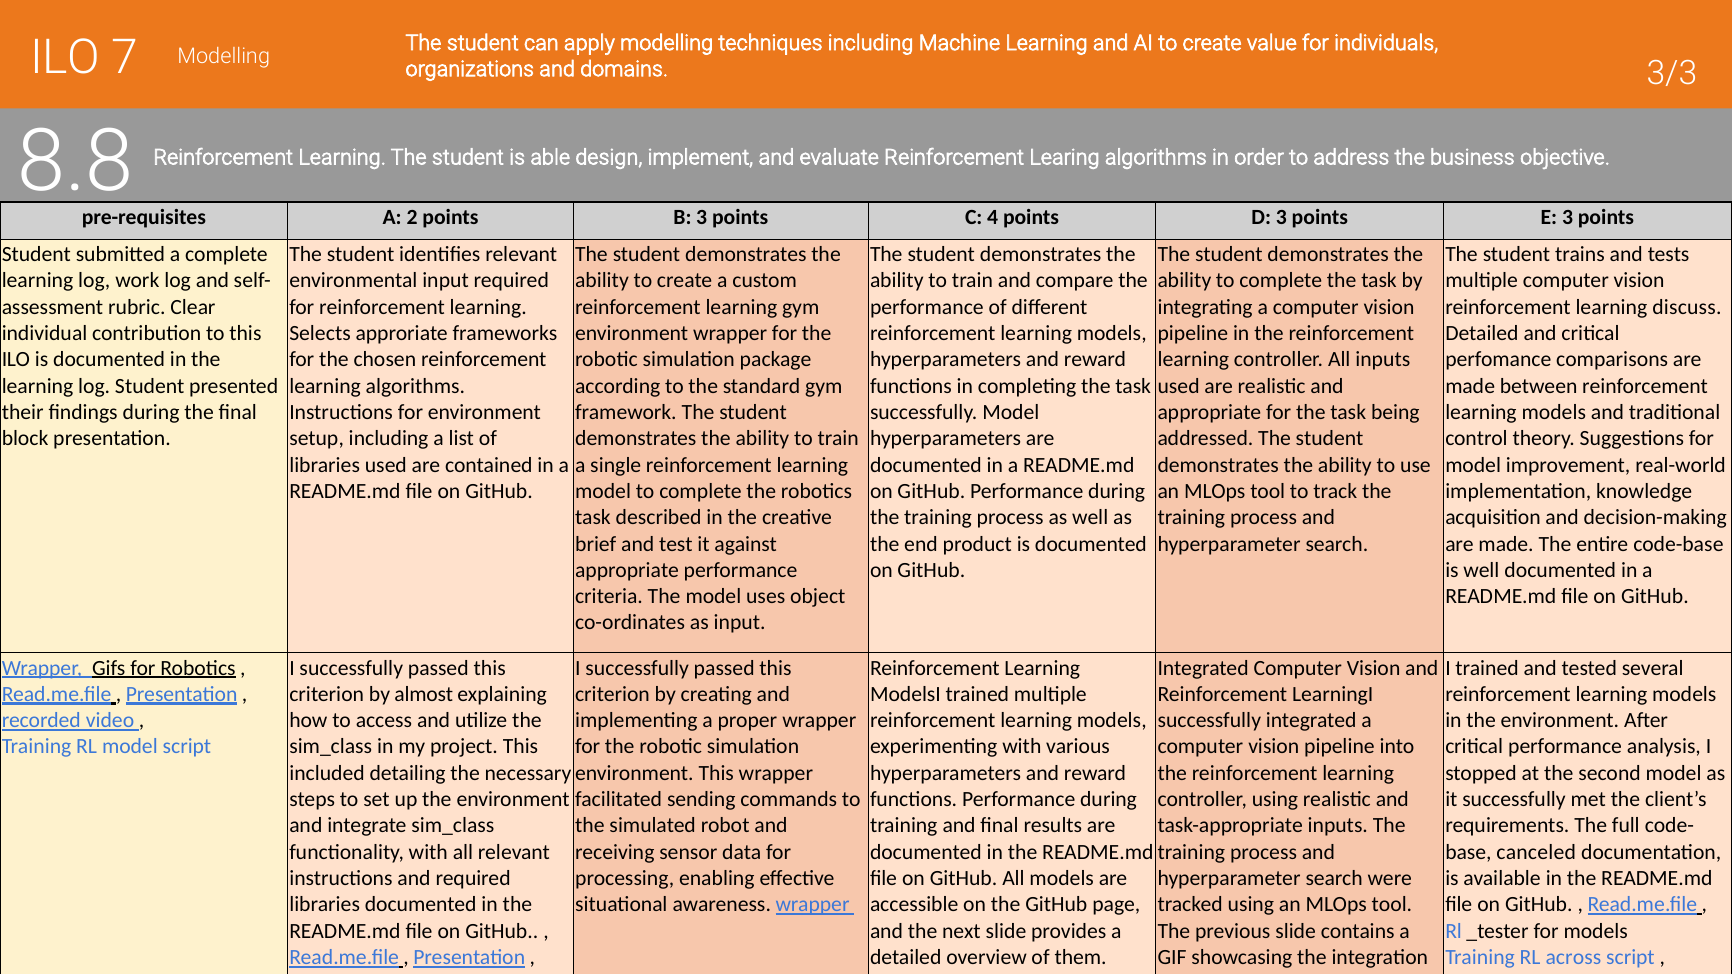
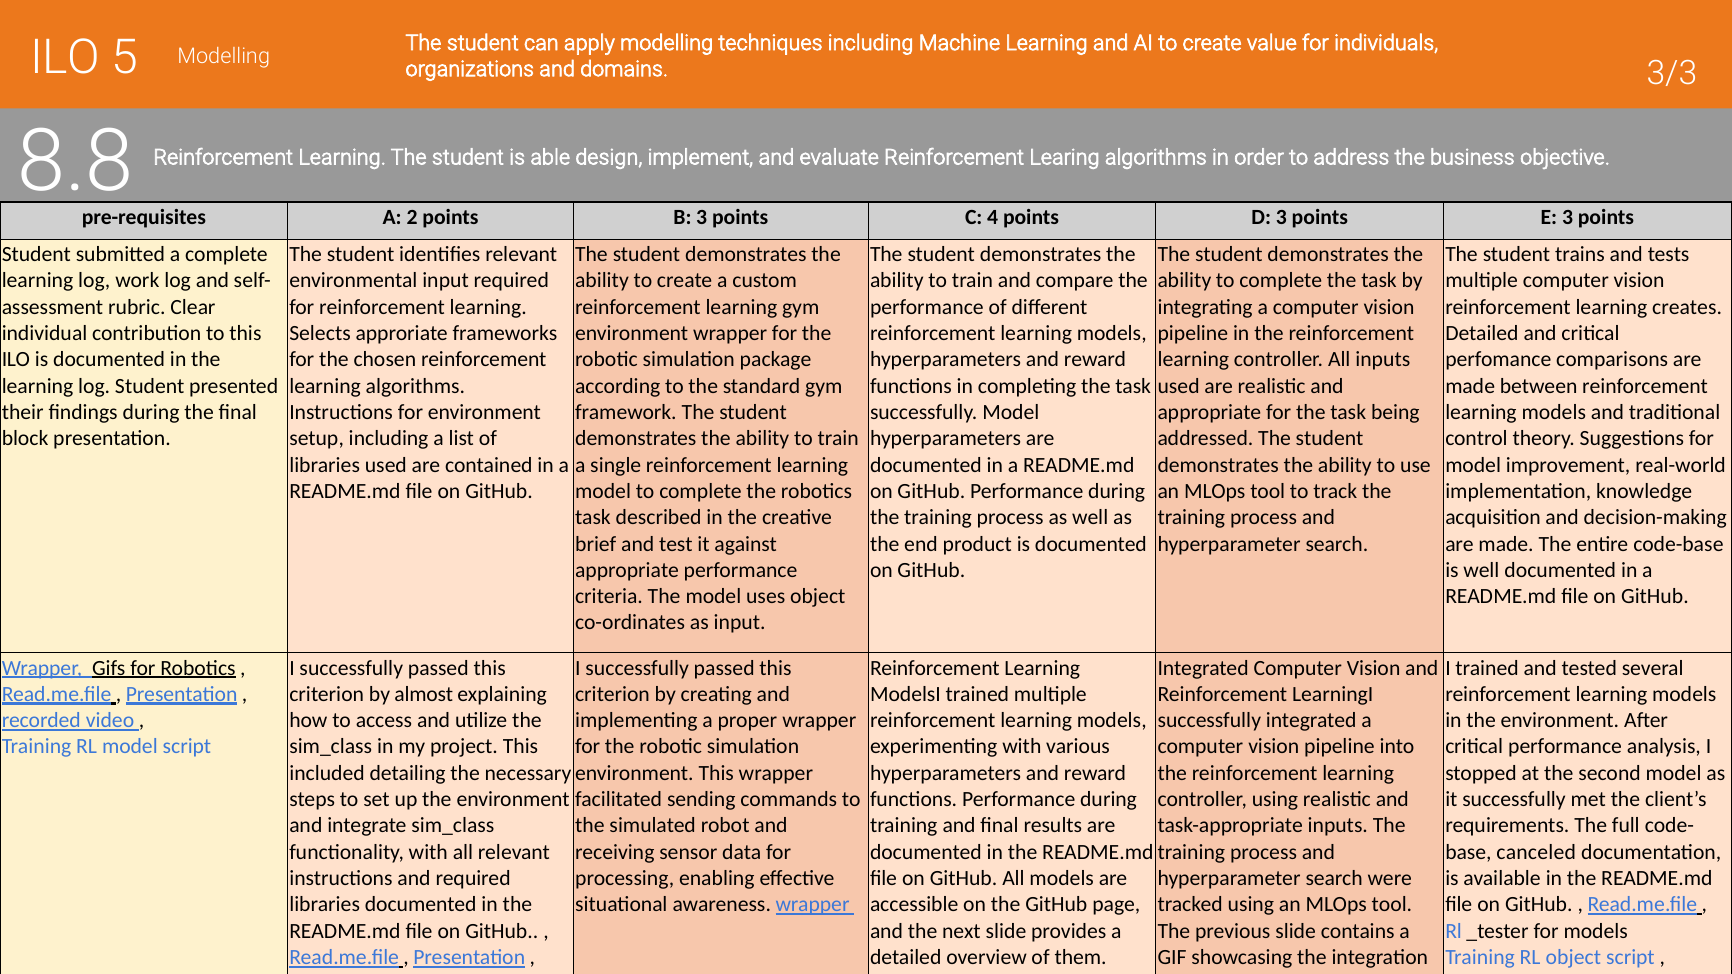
7: 7 -> 5 (125, 58)
discuss: discuss -> creates (1687, 307)
RL across: across -> object (1573, 958)
